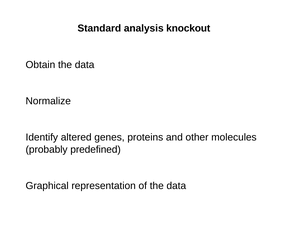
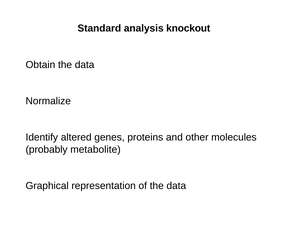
predefined: predefined -> metabolite (95, 149)
